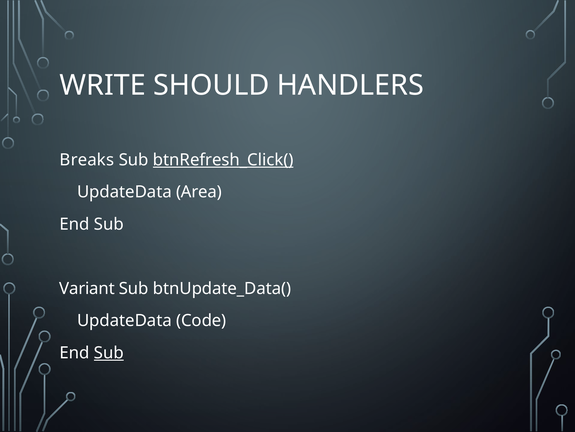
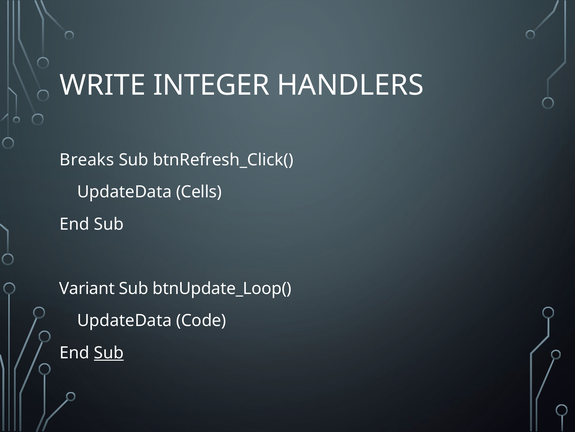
SHOULD: SHOULD -> INTEGER (211, 85)
btnRefresh_Click( underline: present -> none (223, 160)
Area: Area -> Cells (199, 192)
btnUpdate_Data(: btnUpdate_Data( -> btnUpdate_Loop( (222, 288)
